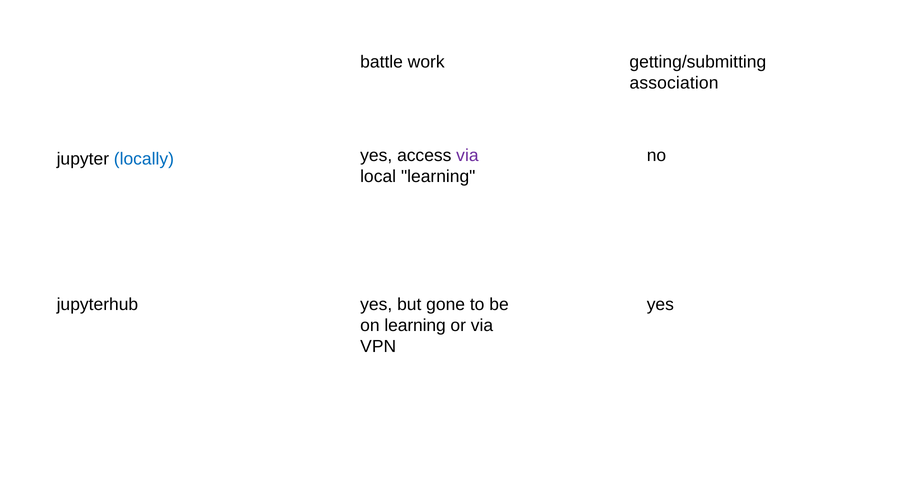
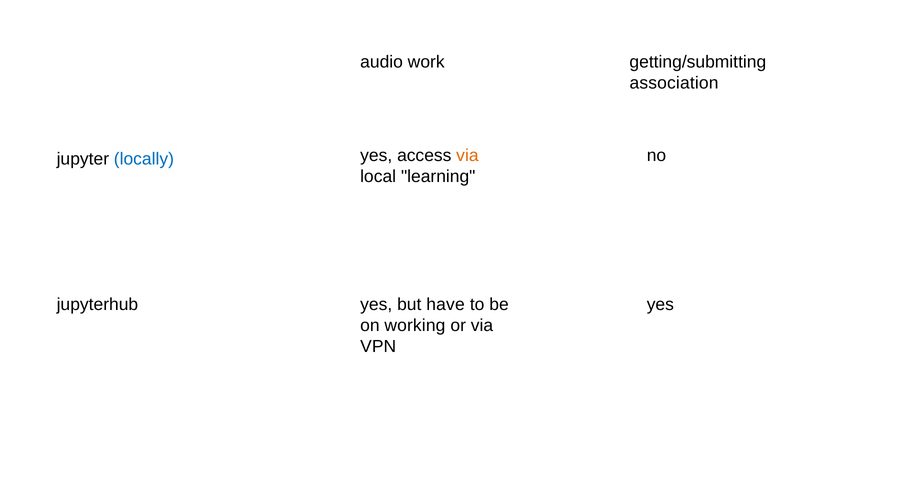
battle: battle -> audio (382, 62)
via colour: purple -> orange (467, 156)
gone: gone -> have (446, 305)
on learning: learning -> working (415, 326)
